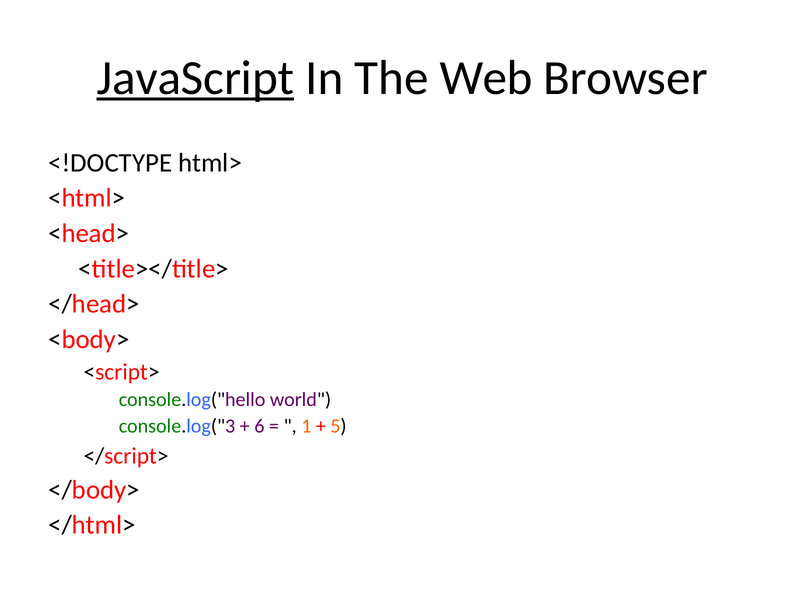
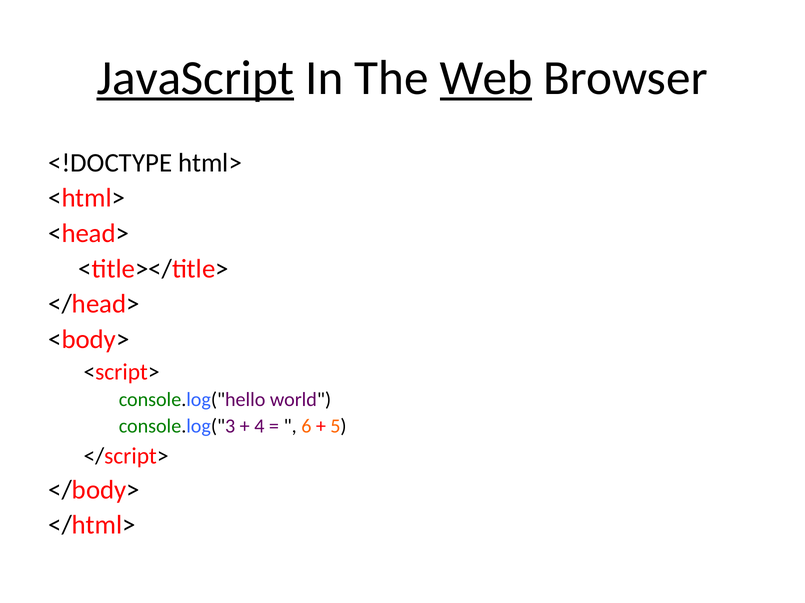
Web underline: none -> present (486, 78)
6: 6 -> 4 (259, 427)
1: 1 -> 6 (306, 427)
